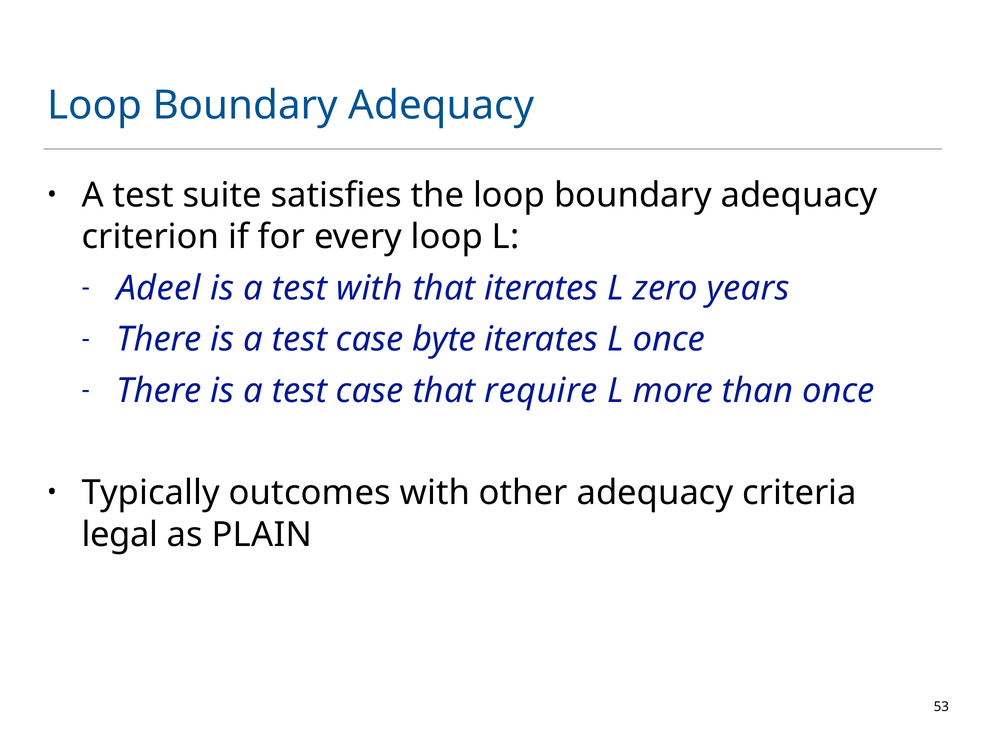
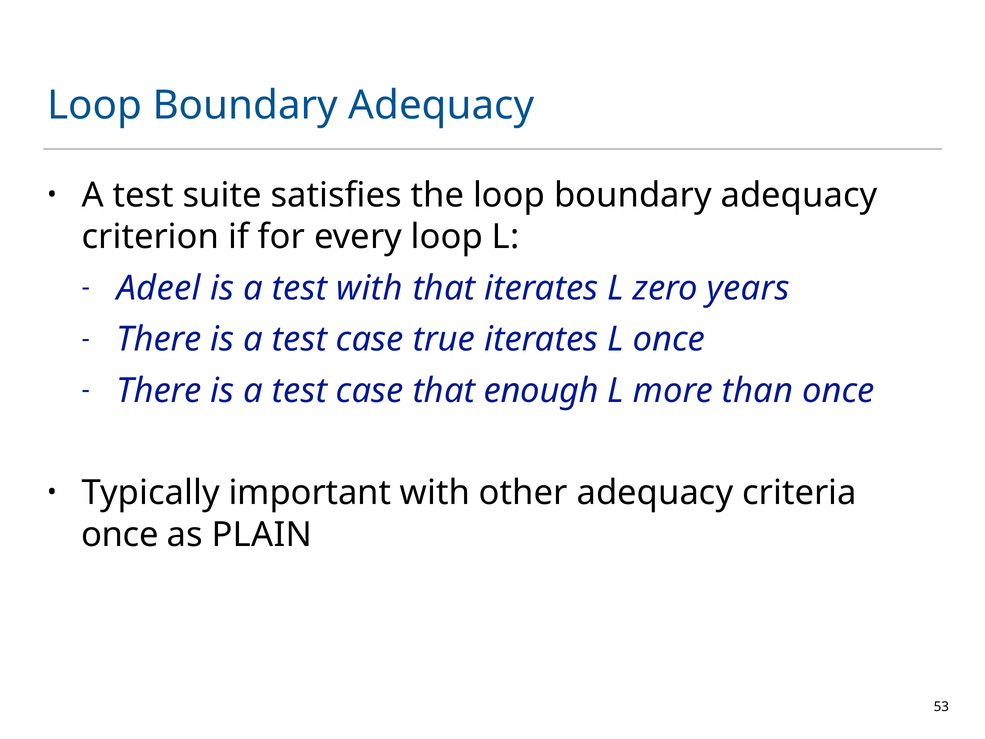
byte: byte -> true (444, 339)
require: require -> enough (541, 390)
outcomes: outcomes -> important (310, 493)
legal: legal -> once (120, 534)
